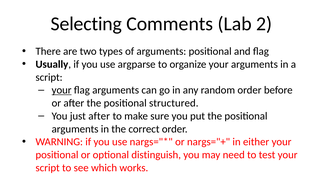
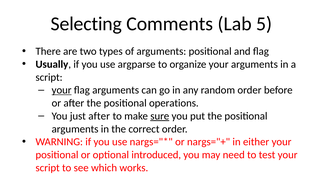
2: 2 -> 5 (264, 24)
structured: structured -> operations (174, 103)
sure underline: none -> present (160, 116)
distinguish: distinguish -> introduced (156, 155)
